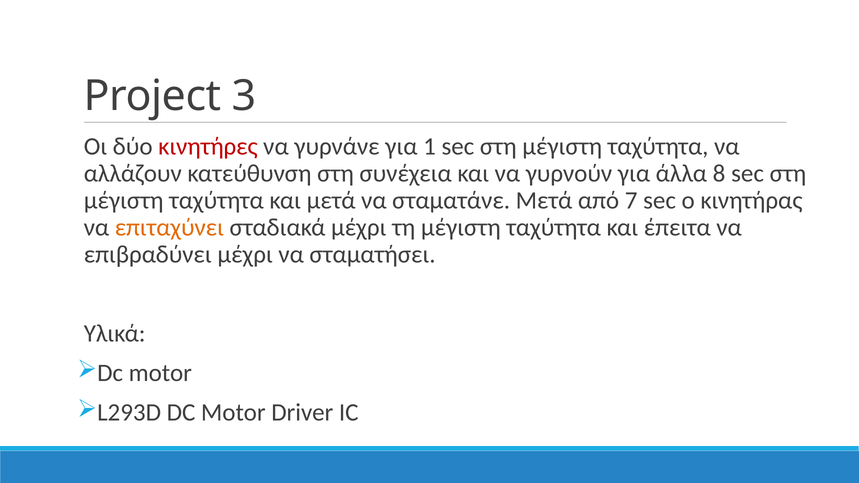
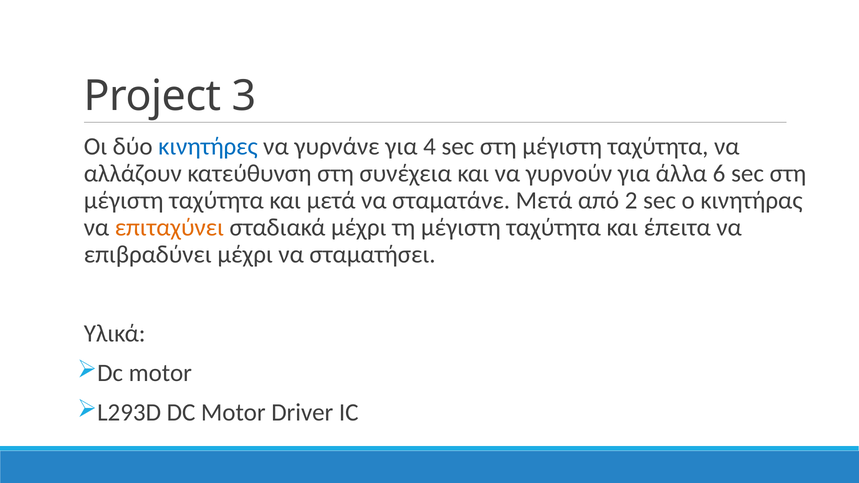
κινητήρες colour: red -> blue (208, 147)
1: 1 -> 4 (429, 147)
8: 8 -> 6 (719, 174)
7: 7 -> 2 (631, 201)
